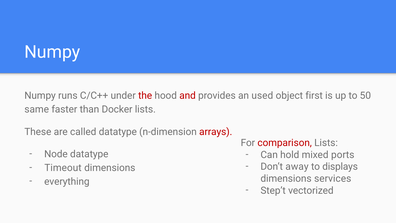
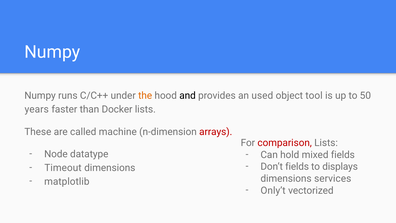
the colour: red -> orange (145, 95)
and colour: red -> black (188, 95)
first: first -> tool (314, 95)
same: same -> years (37, 109)
called datatype: datatype -> machine (118, 132)
mixed ports: ports -> fields (343, 155)
Don’t away: away -> fields (297, 167)
everything: everything -> matplotlib (67, 181)
Step’t: Step’t -> Only’t (273, 190)
